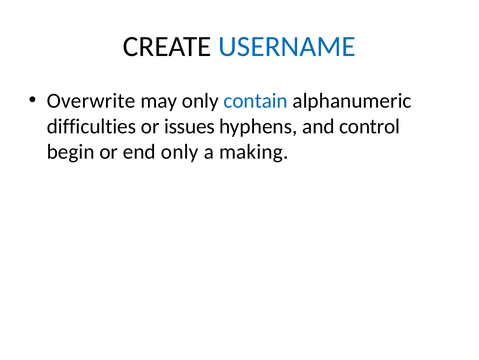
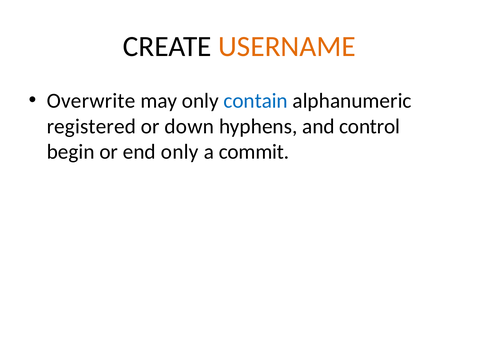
USERNAME colour: blue -> orange (287, 46)
difficulties: difficulties -> registered (91, 126)
issues: issues -> down (189, 126)
making: making -> commit (254, 152)
